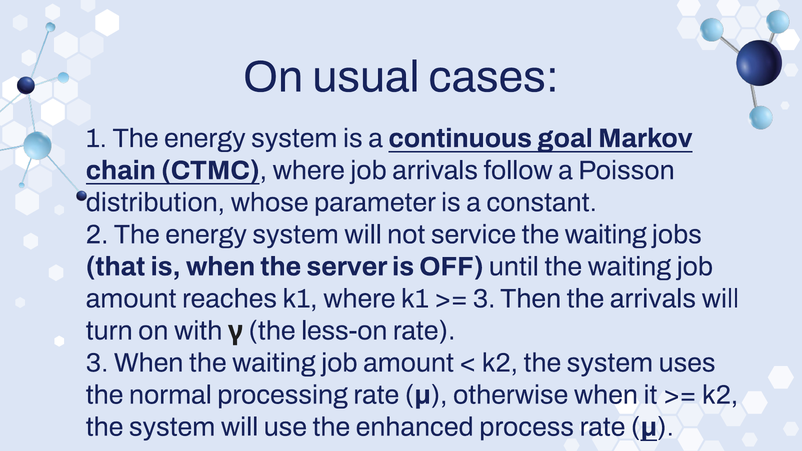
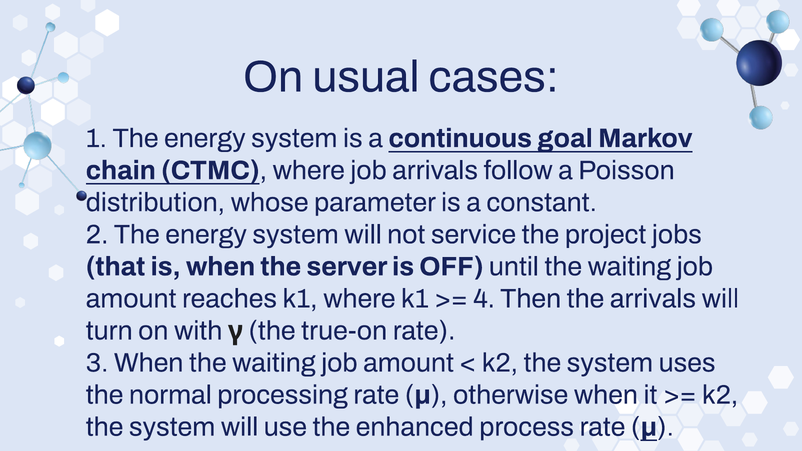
service the waiting: waiting -> project (606, 235)
3: 3 -> 4 (484, 299)
less-on: less-on -> true-on (344, 331)
